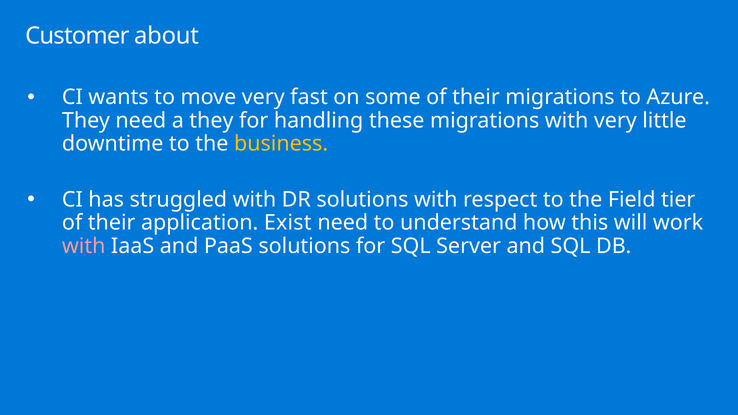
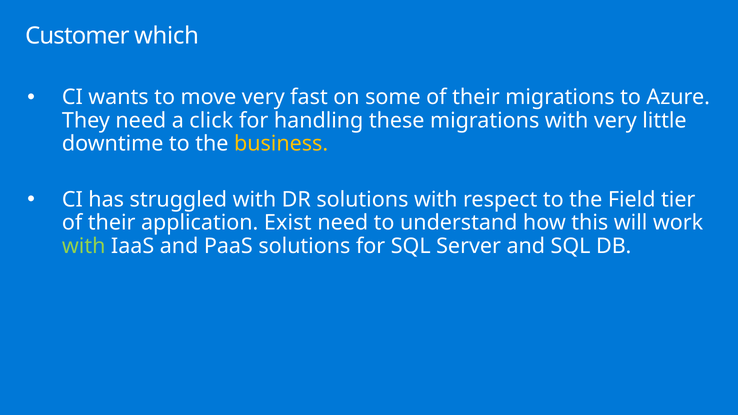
about: about -> which (167, 36)
a they: they -> click (211, 121)
with colour: pink -> light green (84, 246)
